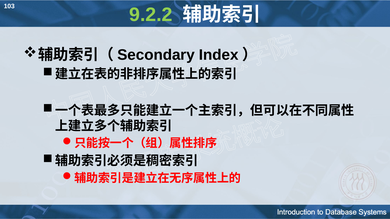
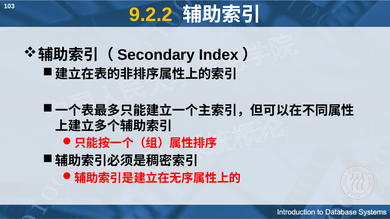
9.2.2 colour: light green -> yellow (151, 15)
